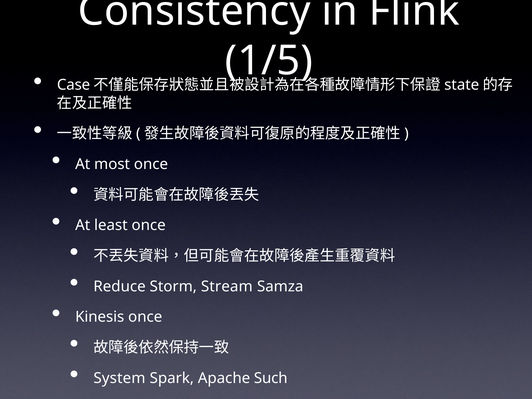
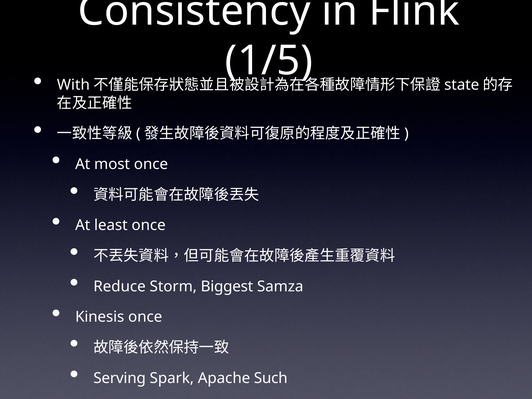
Case: Case -> With (73, 85)
Stream: Stream -> Biggest (227, 286)
System: System -> Serving (120, 378)
